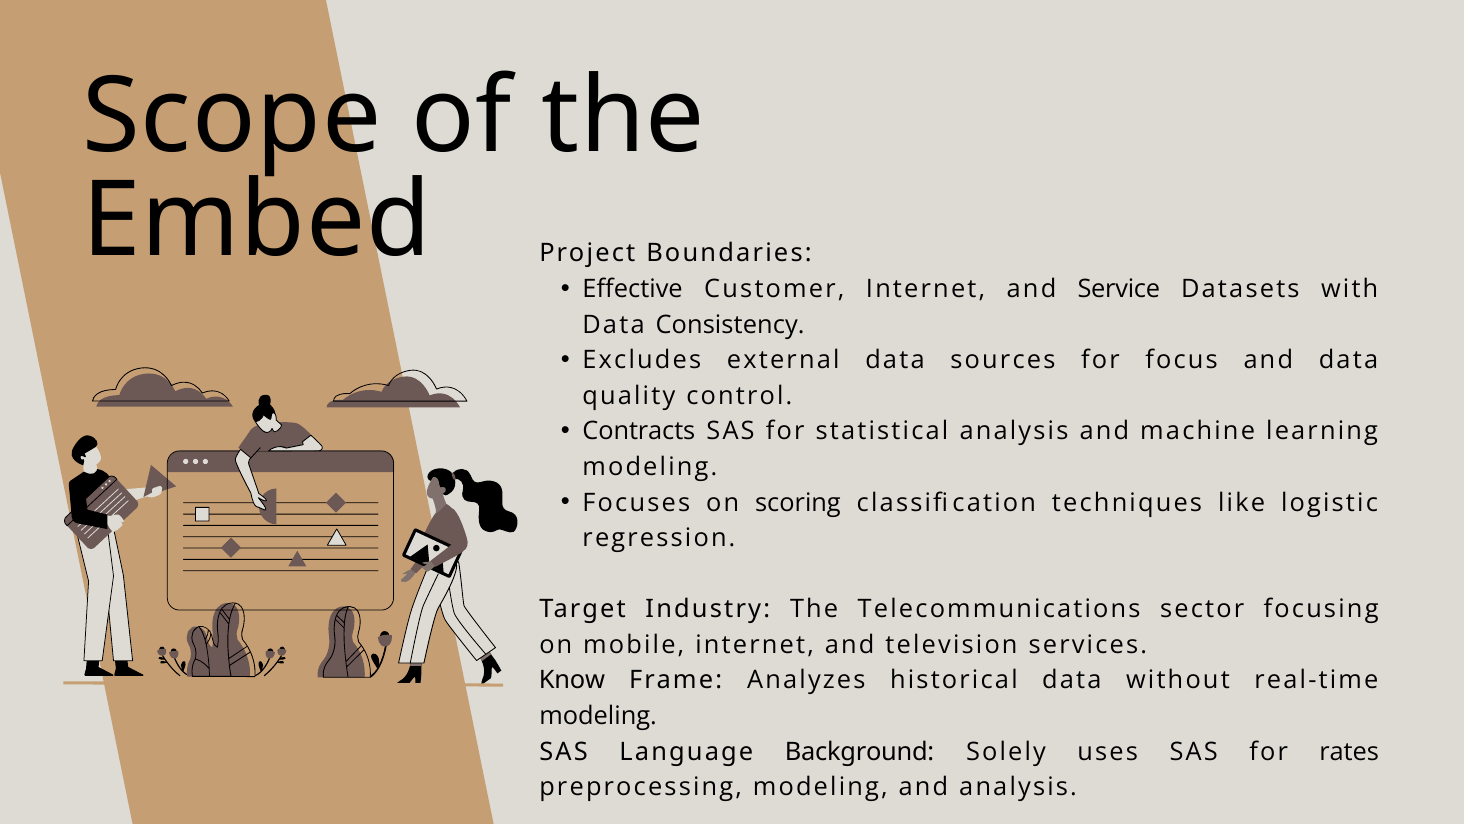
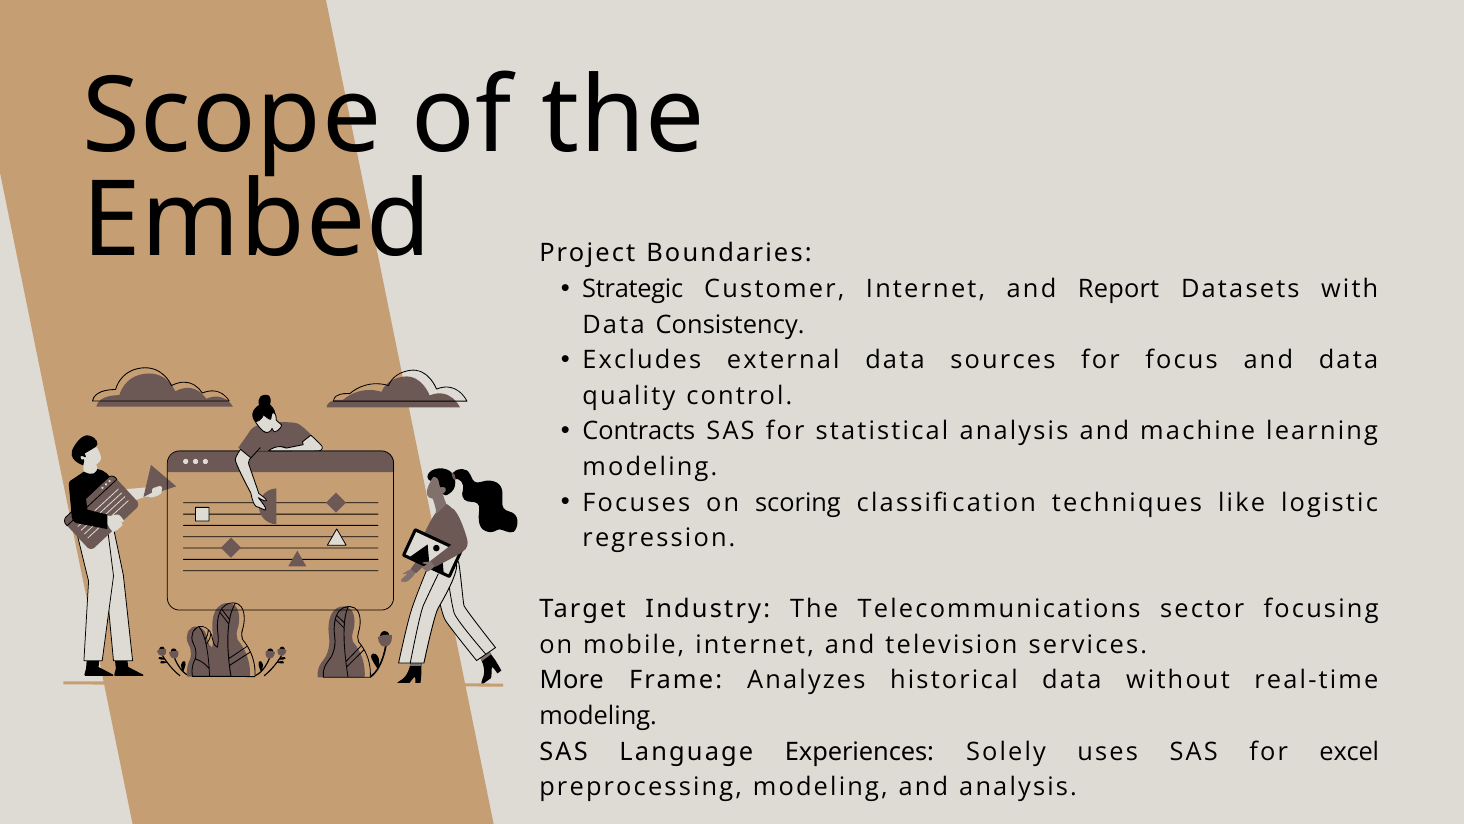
Effective: Effective -> Strategic (633, 289)
Service: Service -> Report (1119, 289)
Know: Know -> More (572, 680)
Background: Background -> Experiences (859, 751)
rates: rates -> excel (1349, 751)
